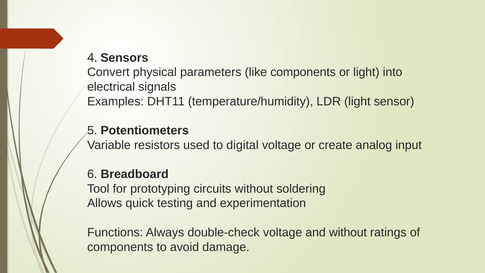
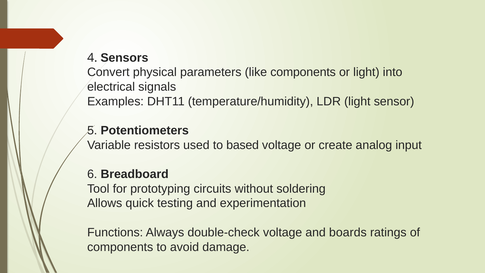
digital: digital -> based (243, 145)
and without: without -> boards (348, 232)
